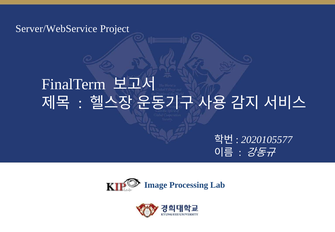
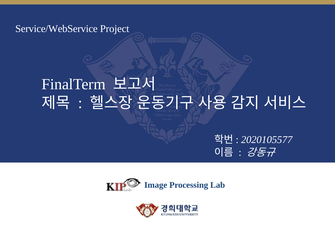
Server/WebService: Server/WebService -> Service/WebService (56, 29)
